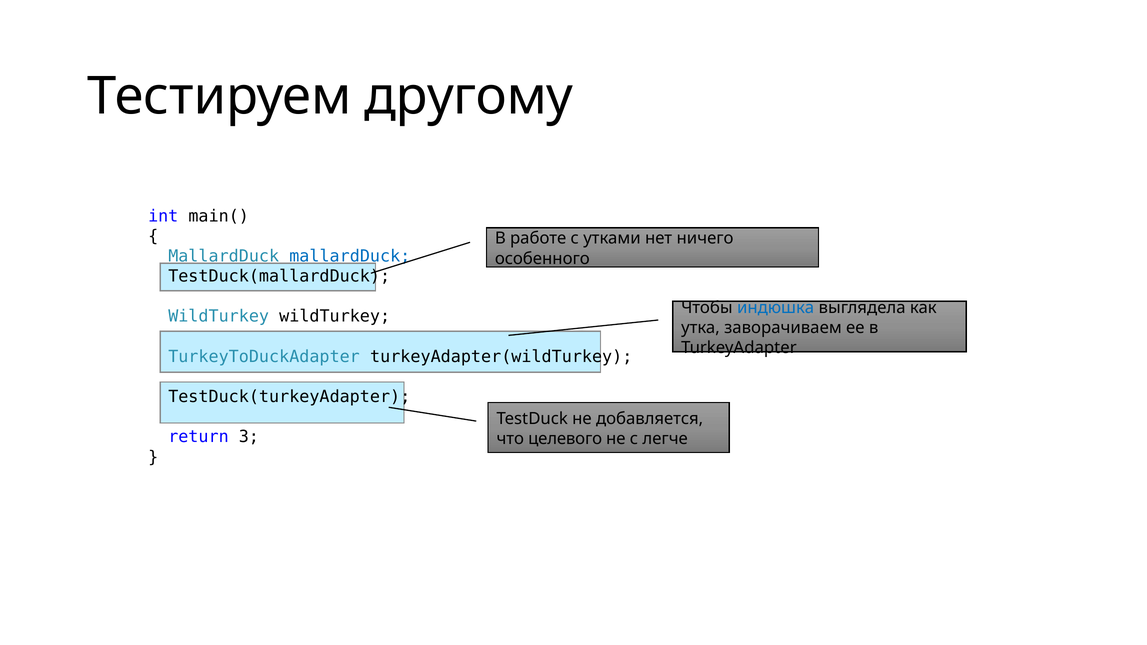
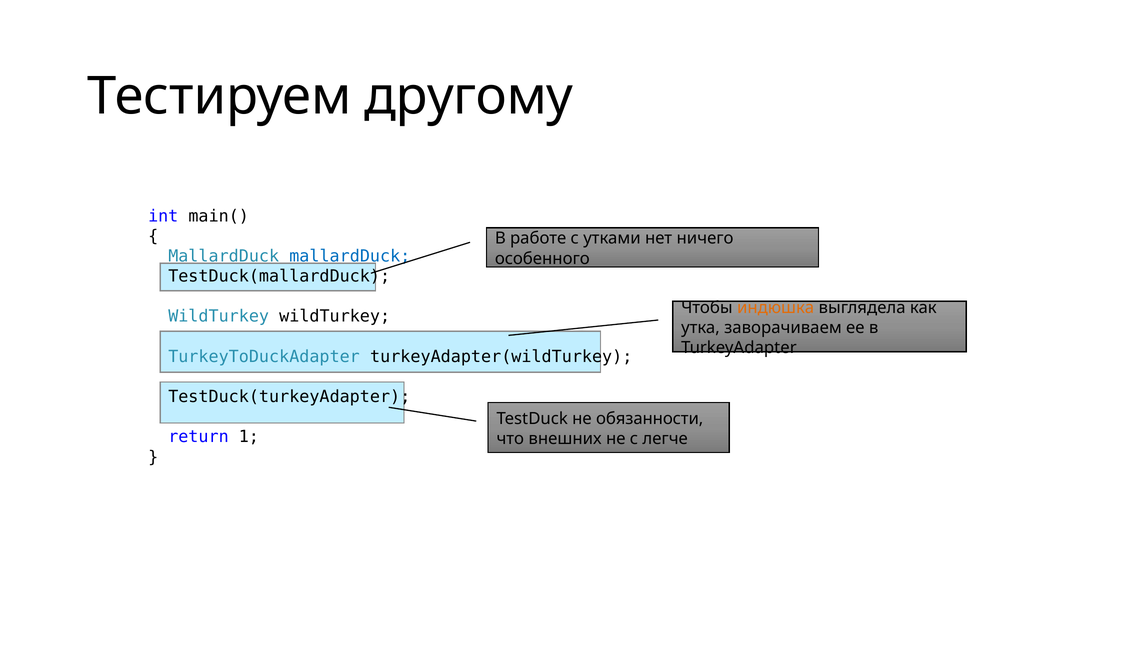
индюшка colour: blue -> orange (776, 308)
добавляется: добавляется -> обязанности (650, 419)
3: 3 -> 1 (249, 437)
целевого: целевого -> внешних (565, 439)
